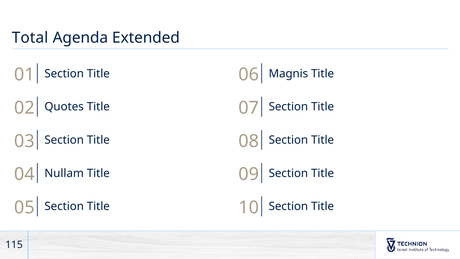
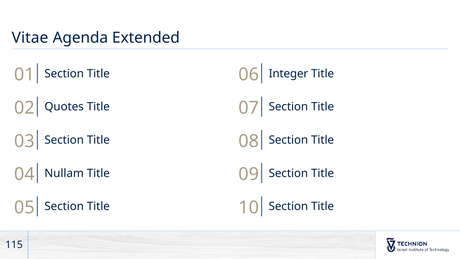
Total: Total -> Vitae (30, 38)
Magnis: Magnis -> Integer (288, 74)
